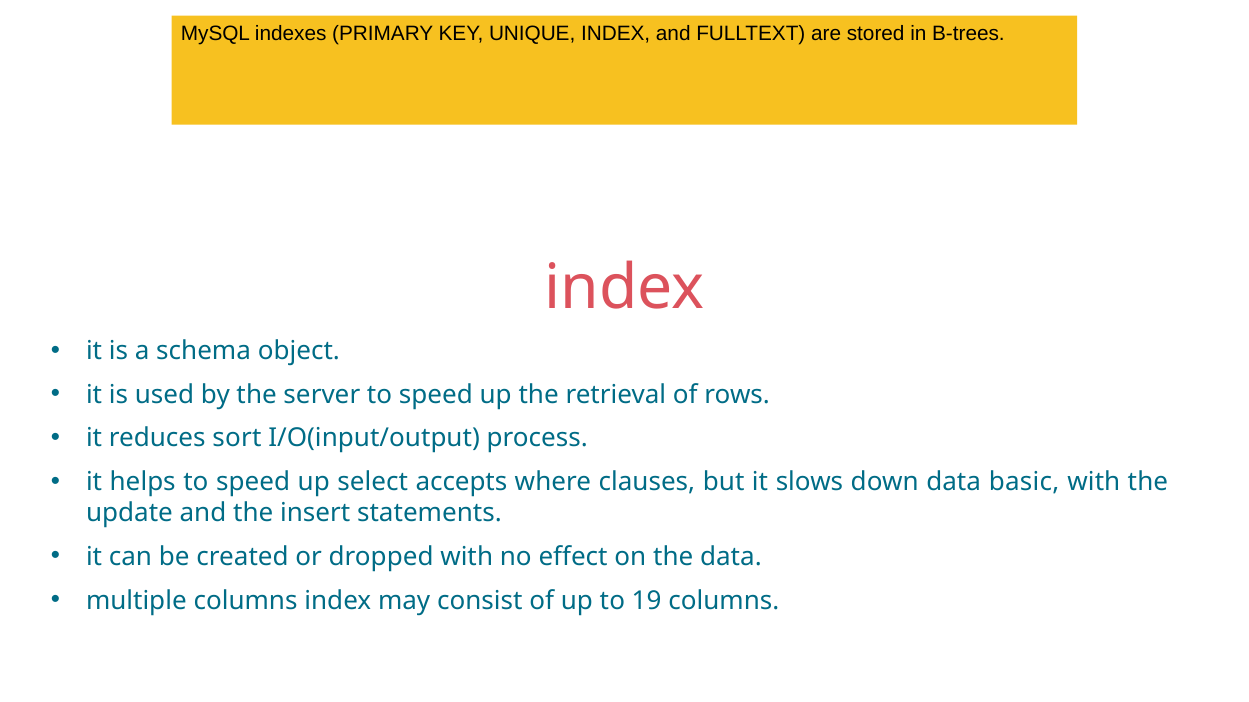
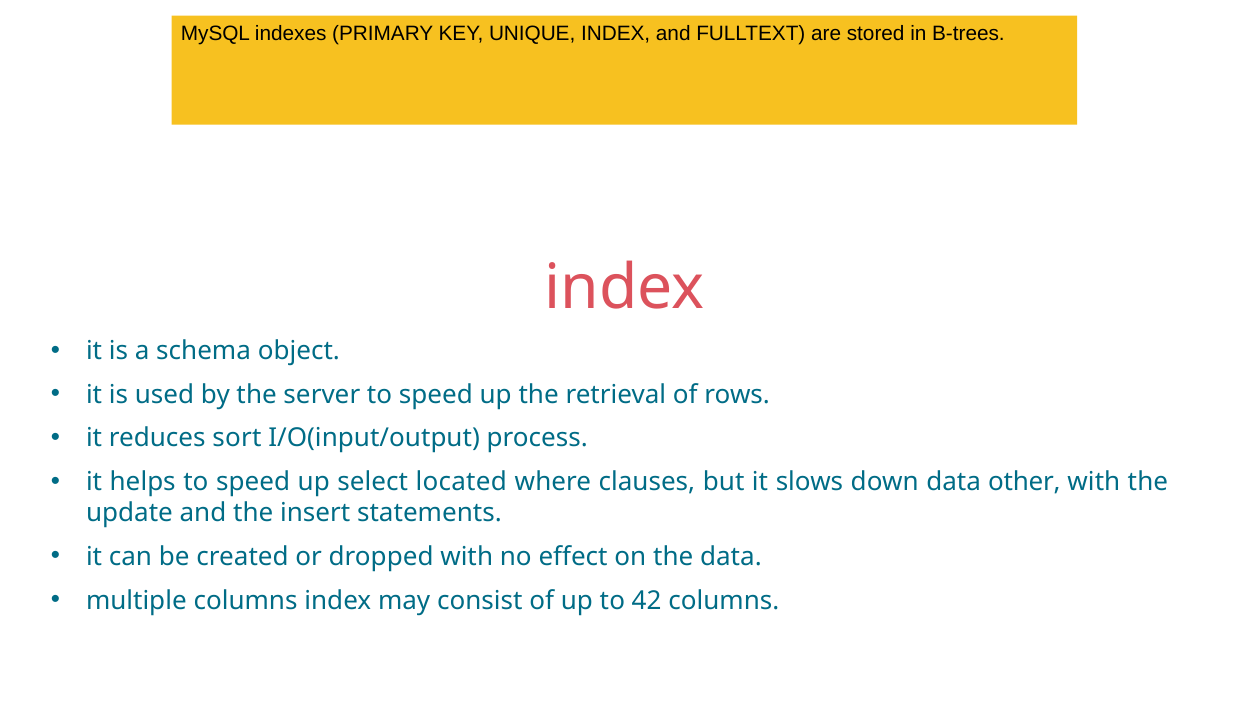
accepts: accepts -> located (461, 482)
basic: basic -> other (1024, 482)
19: 19 -> 42 (647, 601)
